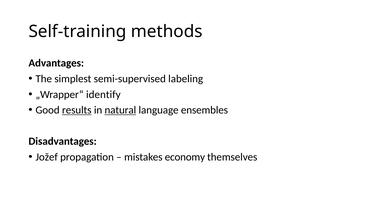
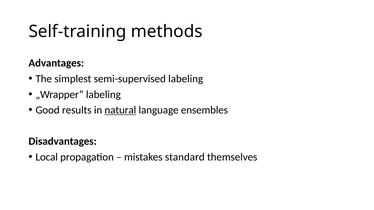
„Wrapper“ identify: identify -> labeling (103, 95)
results underline: present -> none (77, 110)
Jožef: Jožef -> Local (47, 157)
economy: economy -> standard (185, 157)
